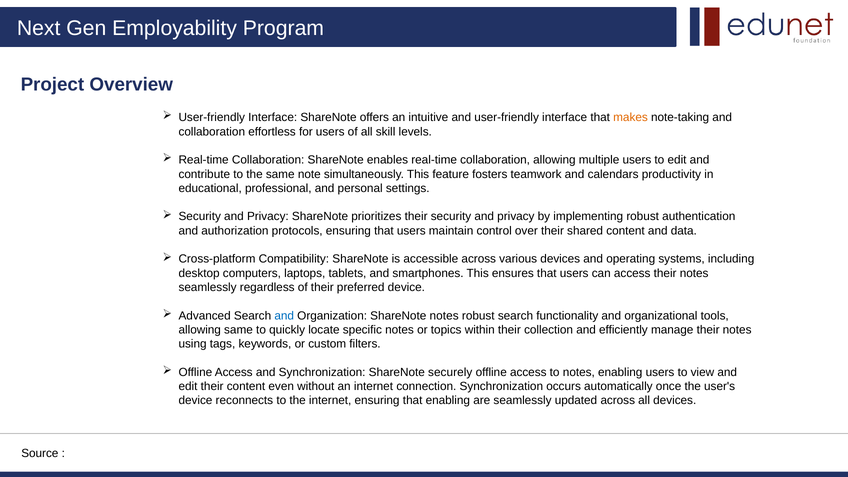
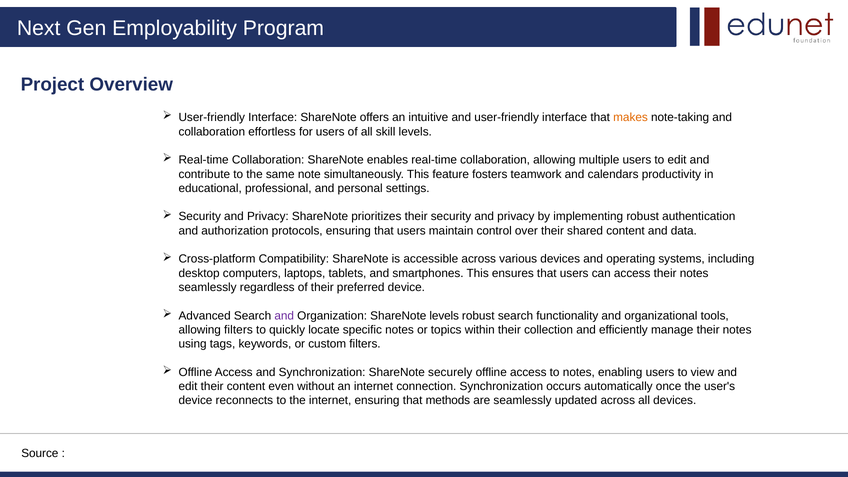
and colour: blue -> purple (284, 316)
ShareNote notes: notes -> levels (444, 316)
allowing same: same -> filters (238, 330)
that enabling: enabling -> methods (448, 401)
